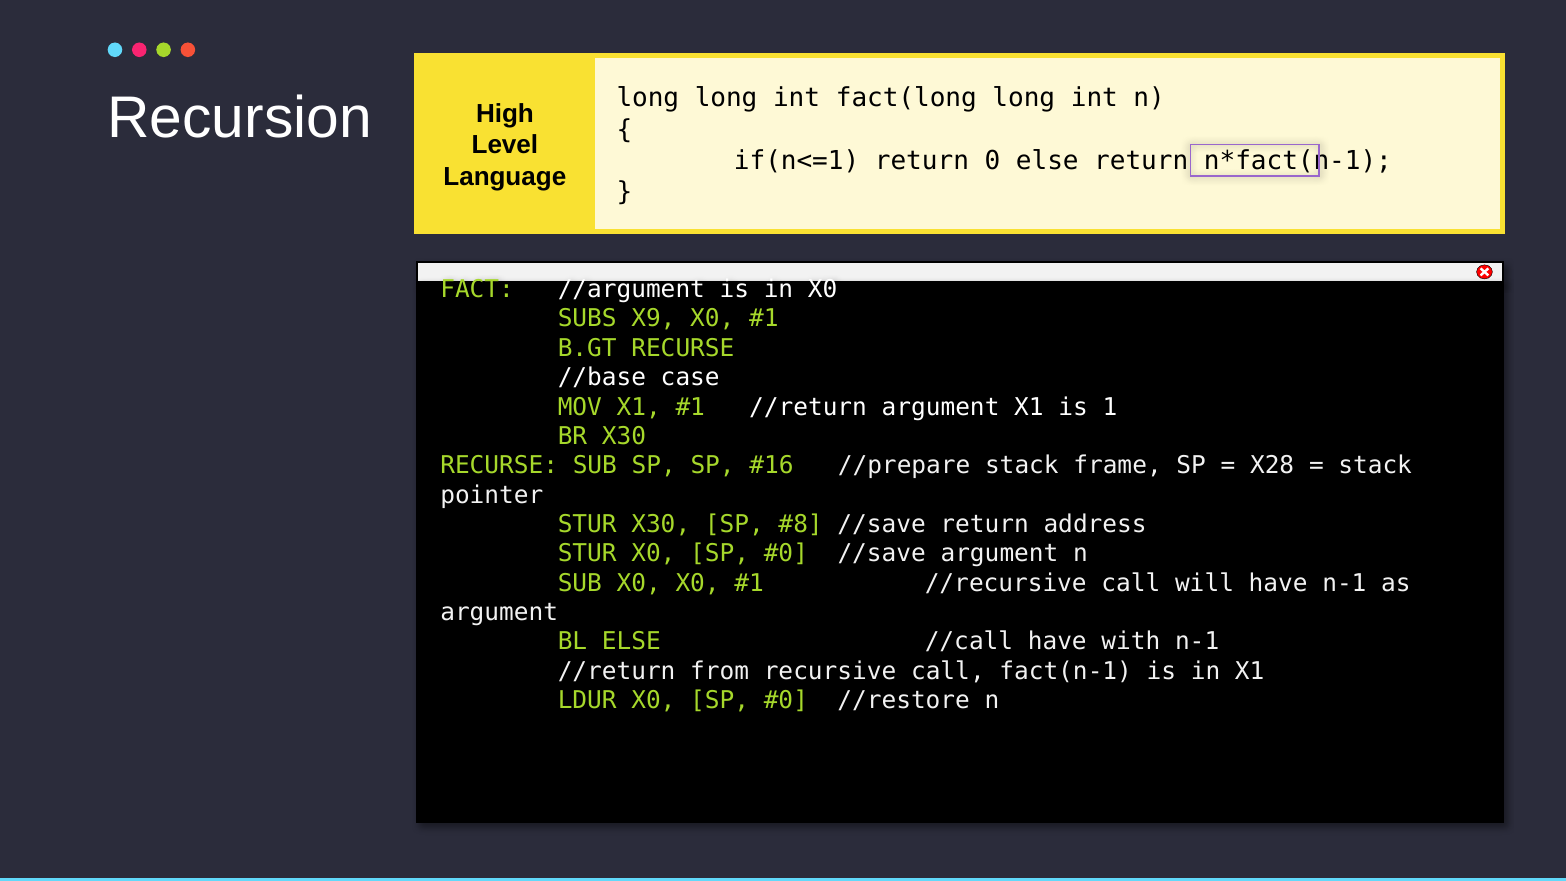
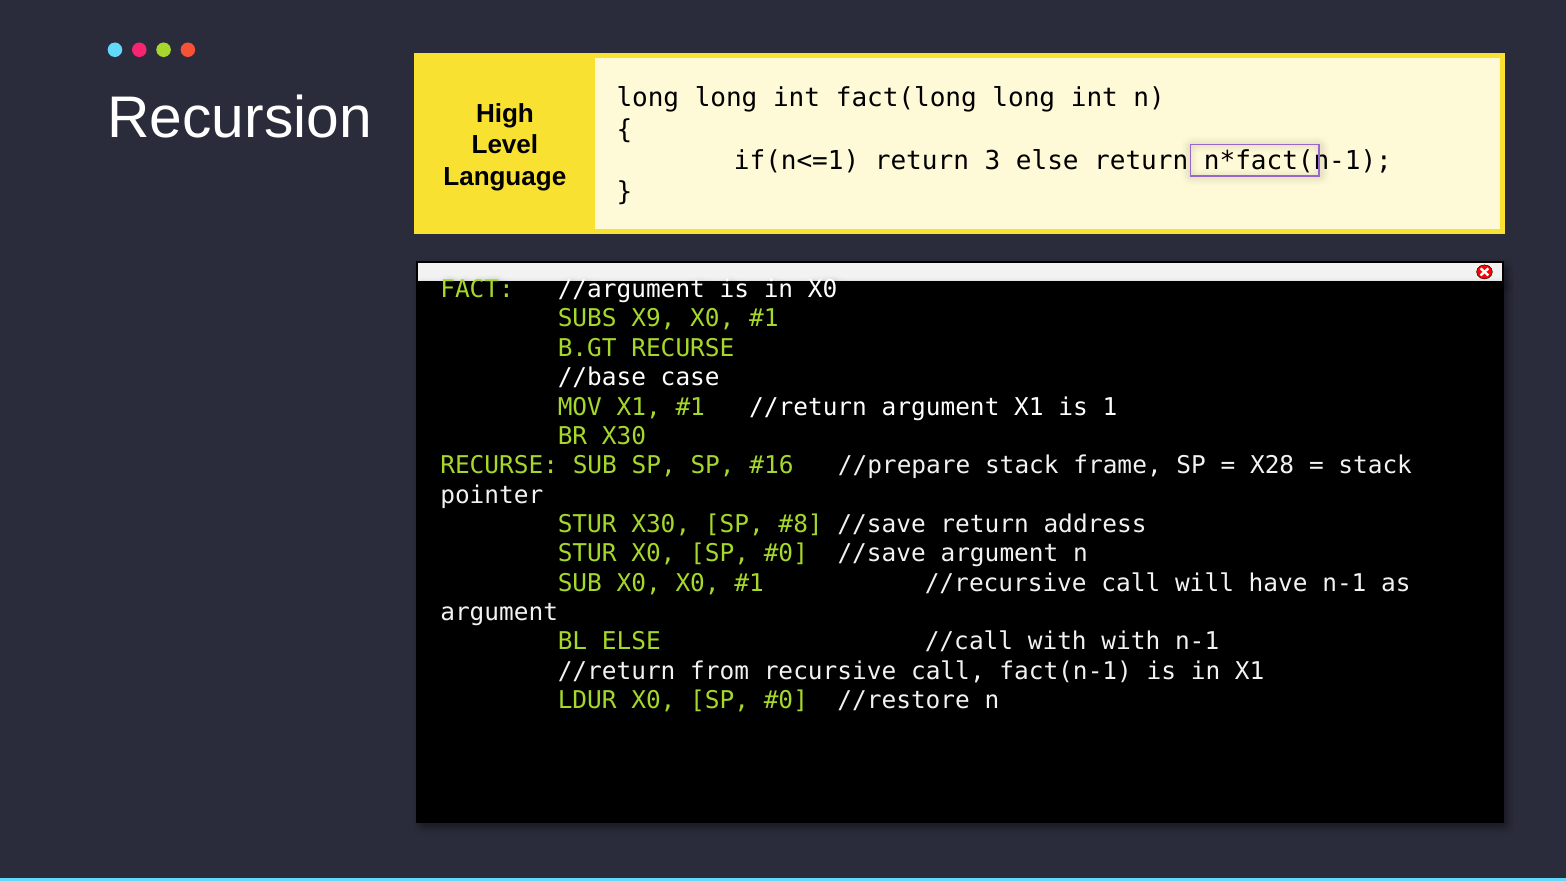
0: 0 -> 3 (992, 161)
//call have: have -> with (1057, 642)
